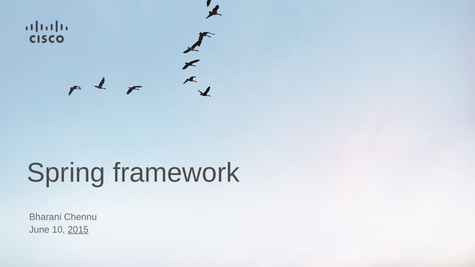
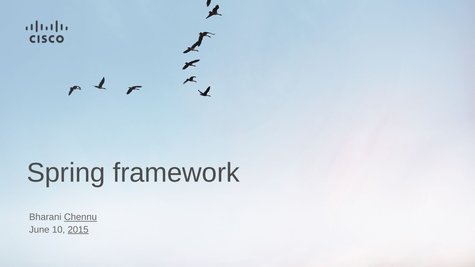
Chennu underline: none -> present (80, 217)
